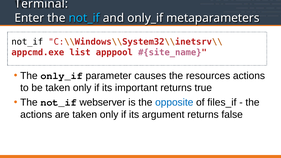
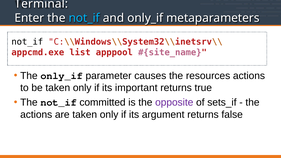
webserver: webserver -> committed (103, 102)
opposite colour: blue -> purple (174, 102)
files_if: files_if -> sets_if (222, 102)
